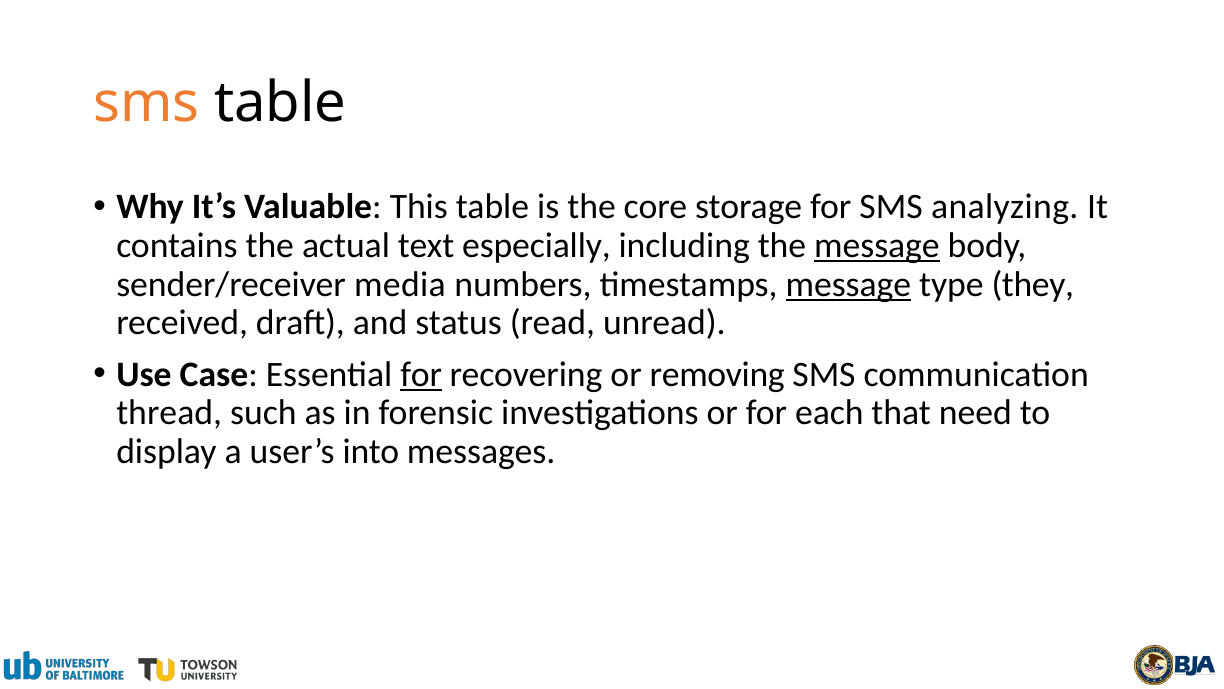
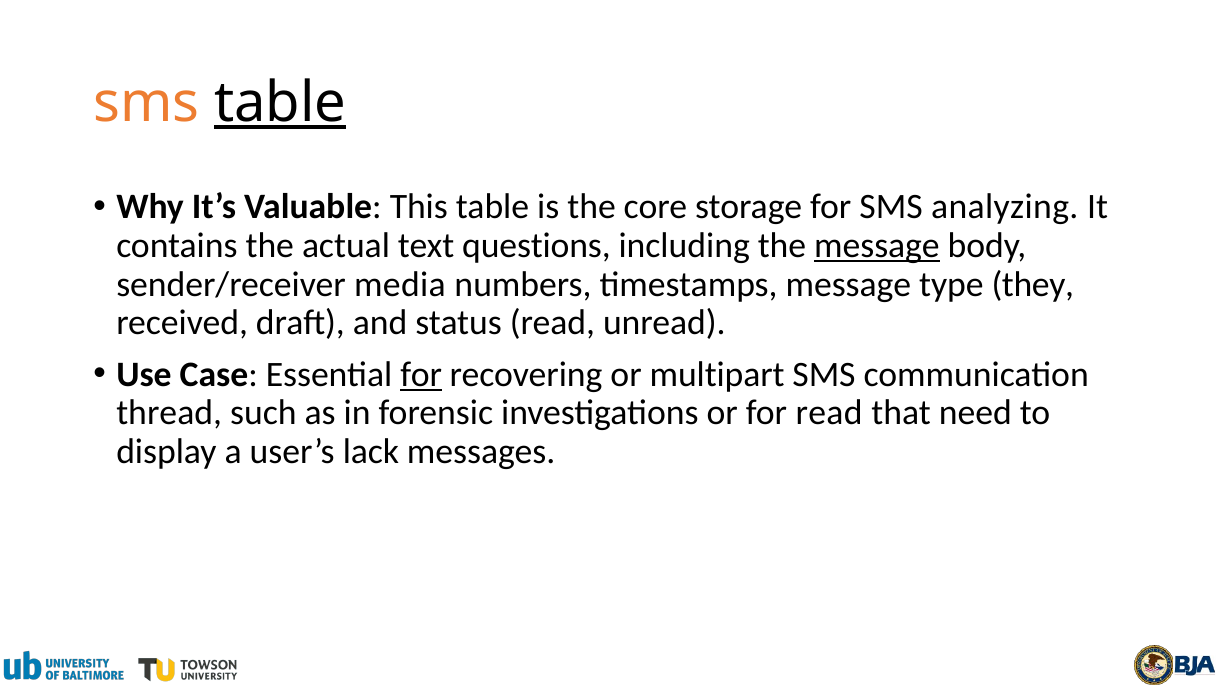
table underline: none -> present (280, 103)
especially: especially -> questions (536, 246)
message underline: present -> none (848, 284)
removing: removing -> multipart (717, 374)
for each: each -> read (829, 413)
into: into -> lack (371, 451)
